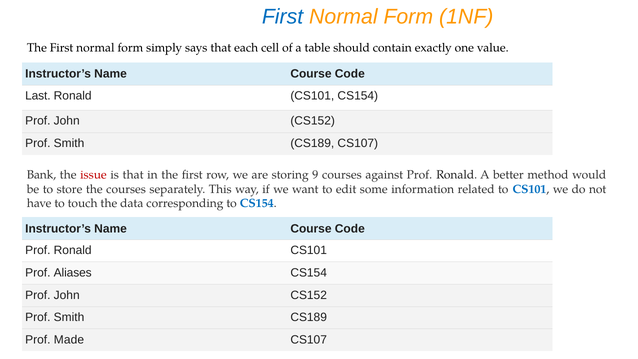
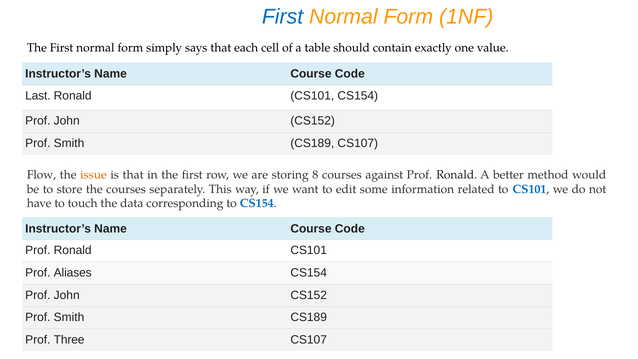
Bank: Bank -> Flow (42, 175)
issue colour: red -> orange (93, 175)
9: 9 -> 8 (315, 175)
Made: Made -> Three (69, 340)
